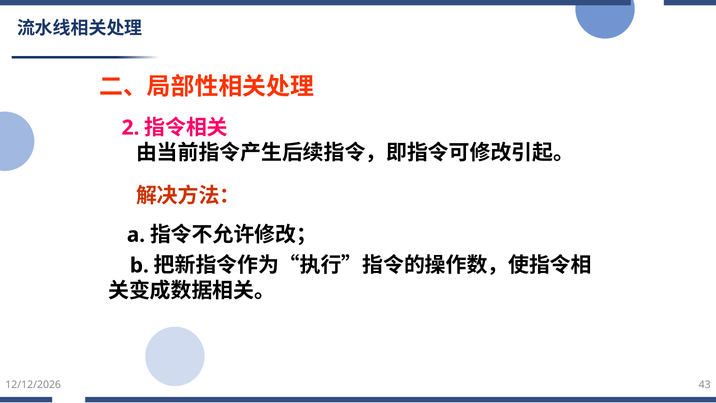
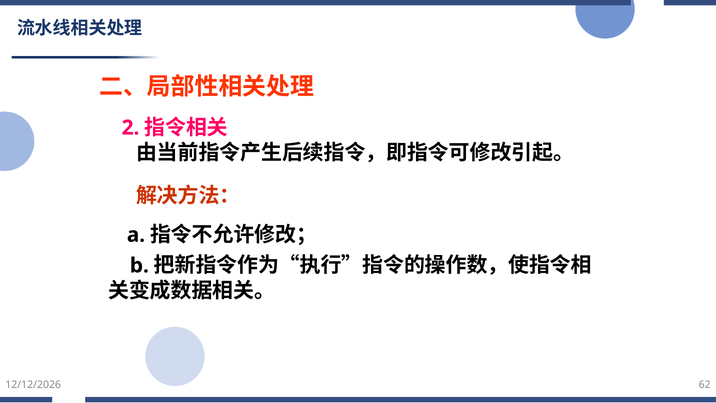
43: 43 -> 62 (705, 385)
